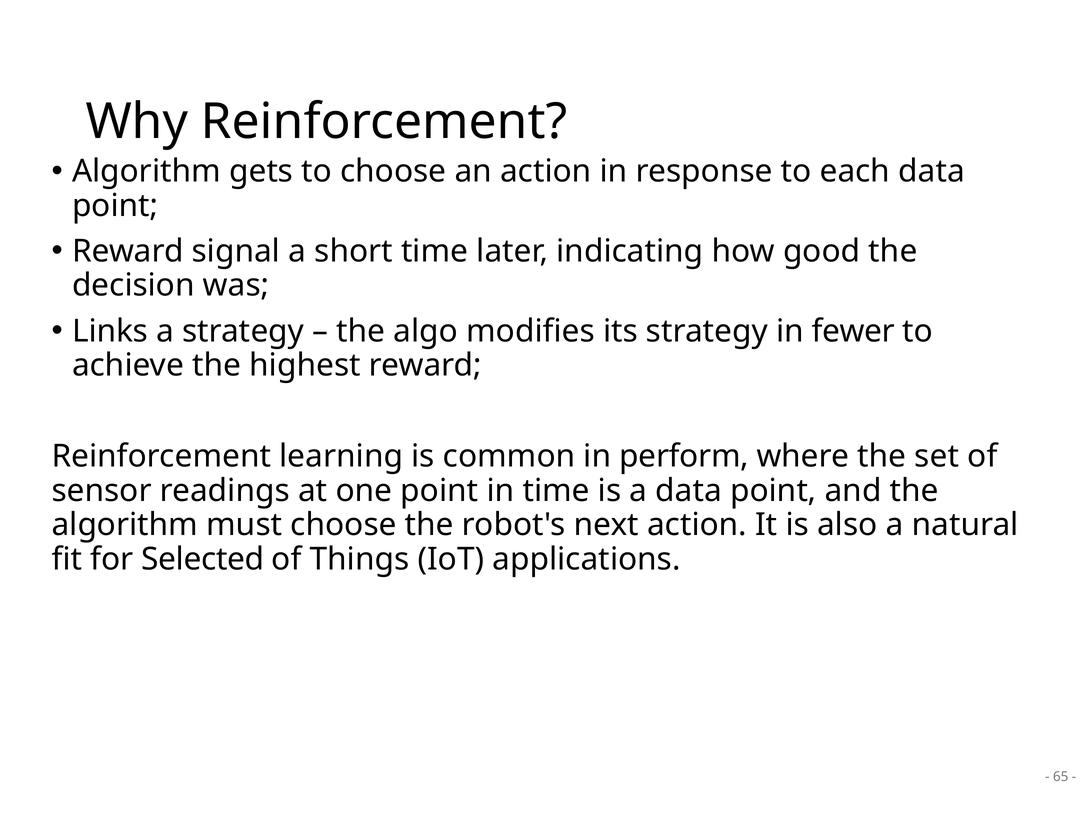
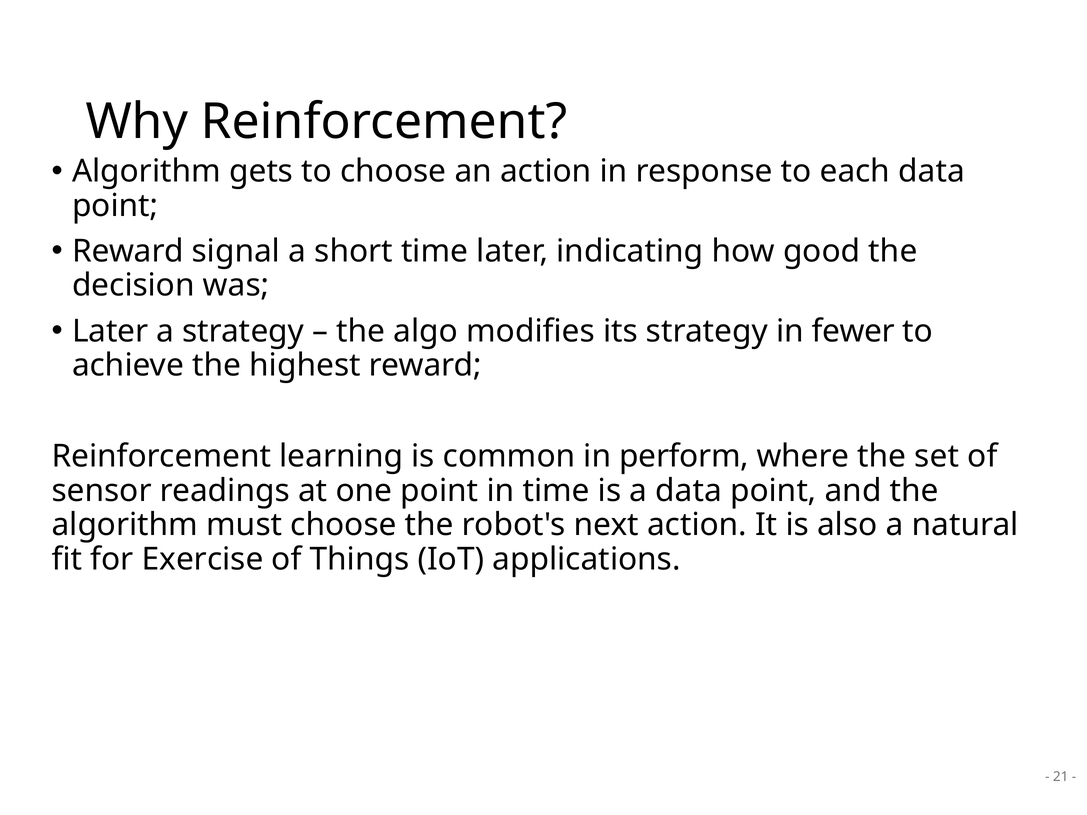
Links: Links -> Later (110, 331)
Selected: Selected -> Exercise (203, 559)
65: 65 -> 21 (1061, 777)
